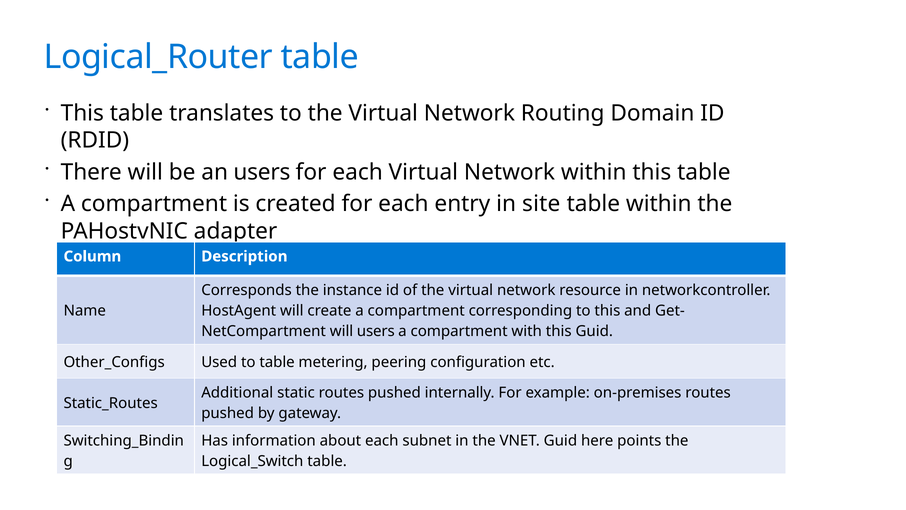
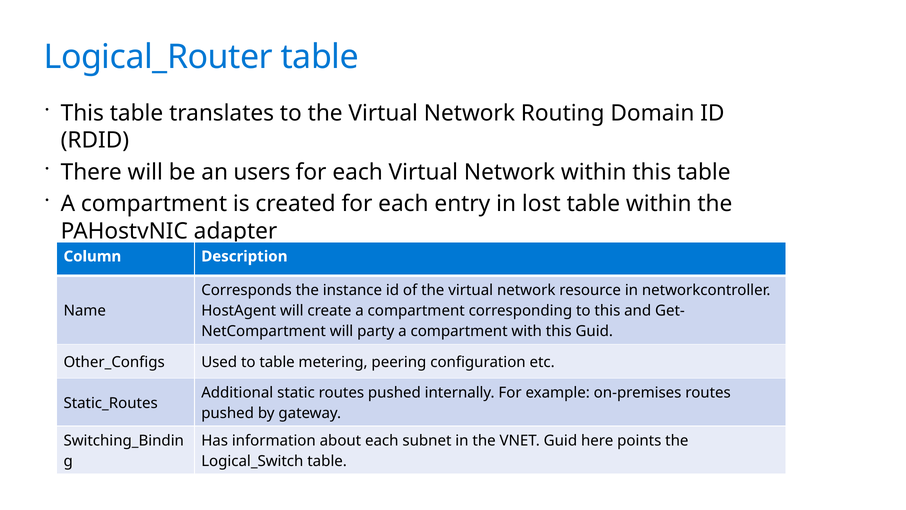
site: site -> lost (541, 204)
will users: users -> party (376, 331)
